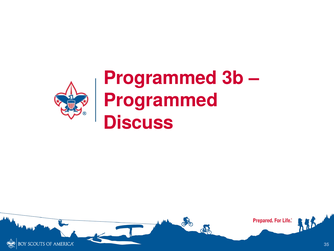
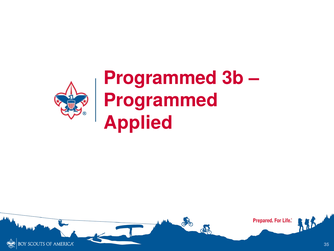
Discuss: Discuss -> Applied (138, 122)
